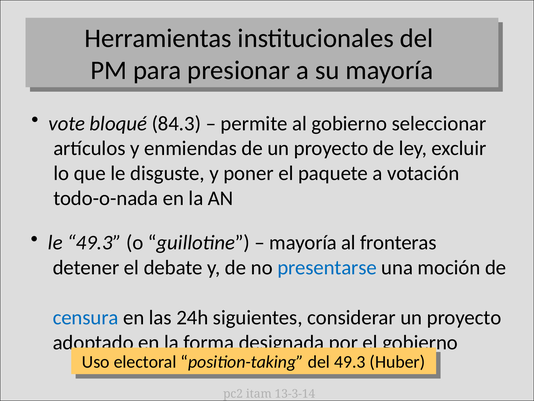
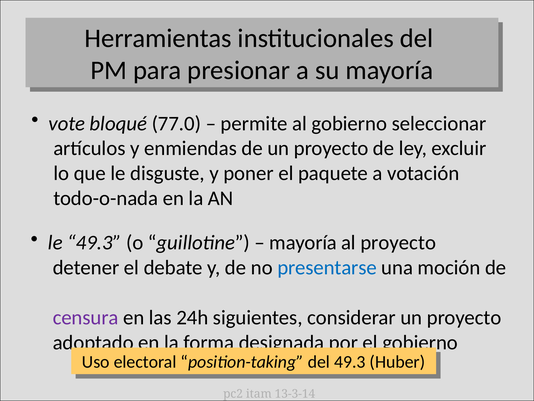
84.3: 84.3 -> 77.0 (176, 123)
al fronteras: fronteras -> proyecto (398, 242)
censura colour: blue -> purple (86, 317)
